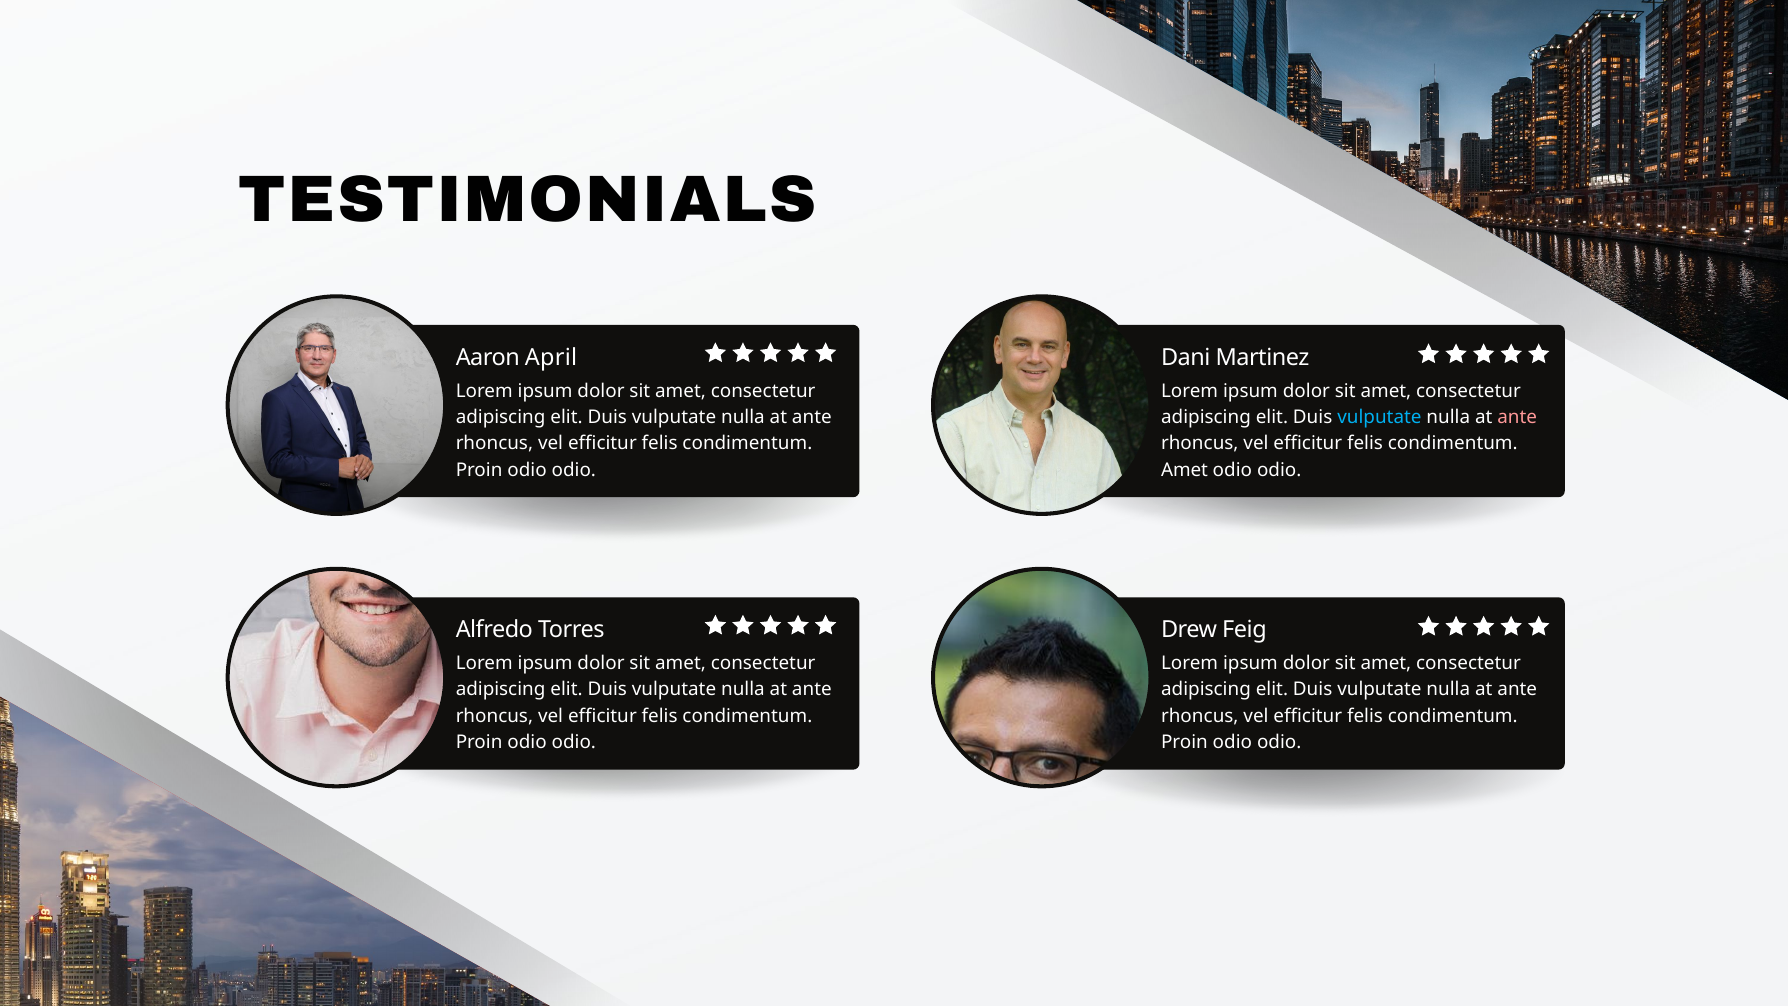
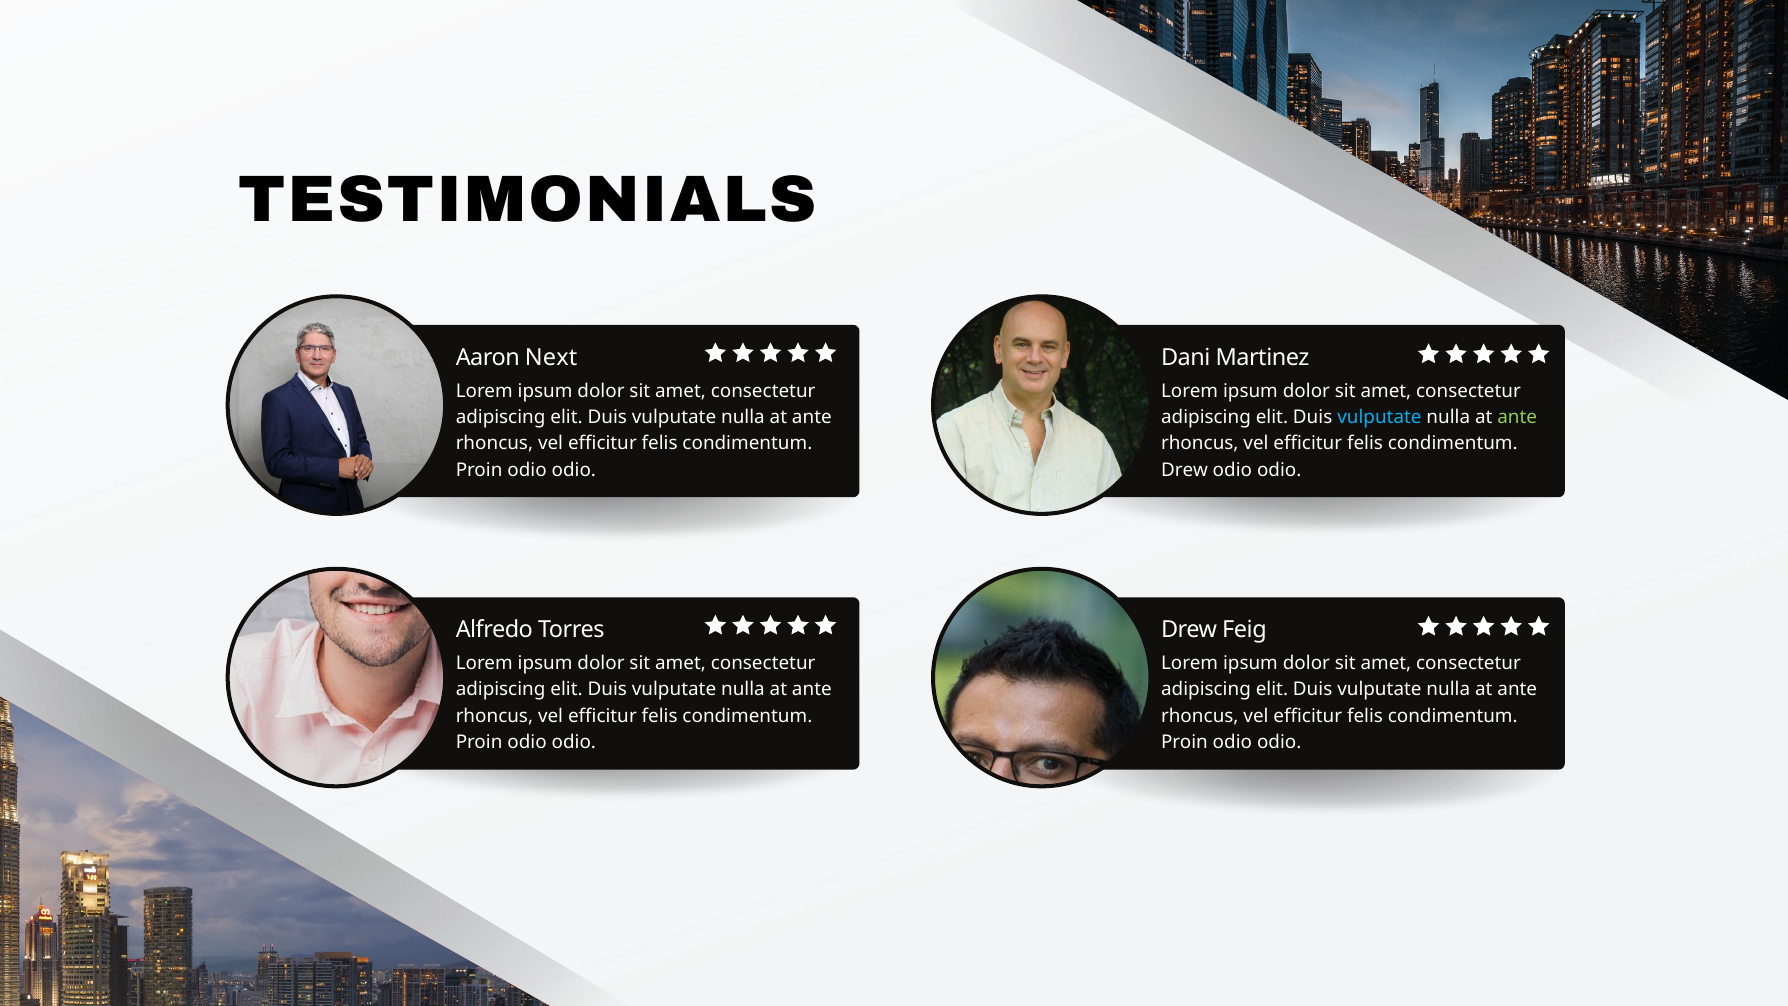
April: April -> Next (551, 357)
ante colour: pink -> light green (1517, 417)
Amet: Amet -> Drew (1185, 470)
